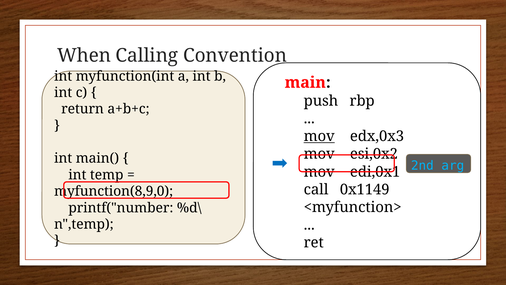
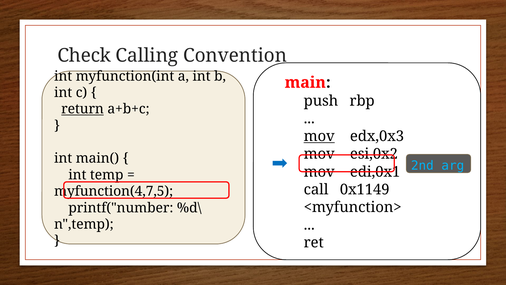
When: When -> Check (84, 55)
return underline: none -> present (83, 109)
myfunction(8,9,0: myfunction(8,9,0 -> myfunction(4,7,5 (114, 191)
